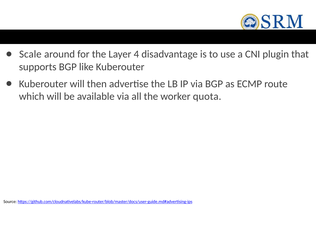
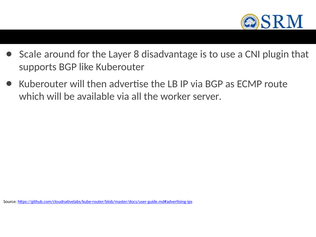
4: 4 -> 8 (136, 54)
quota: quota -> server (207, 96)
